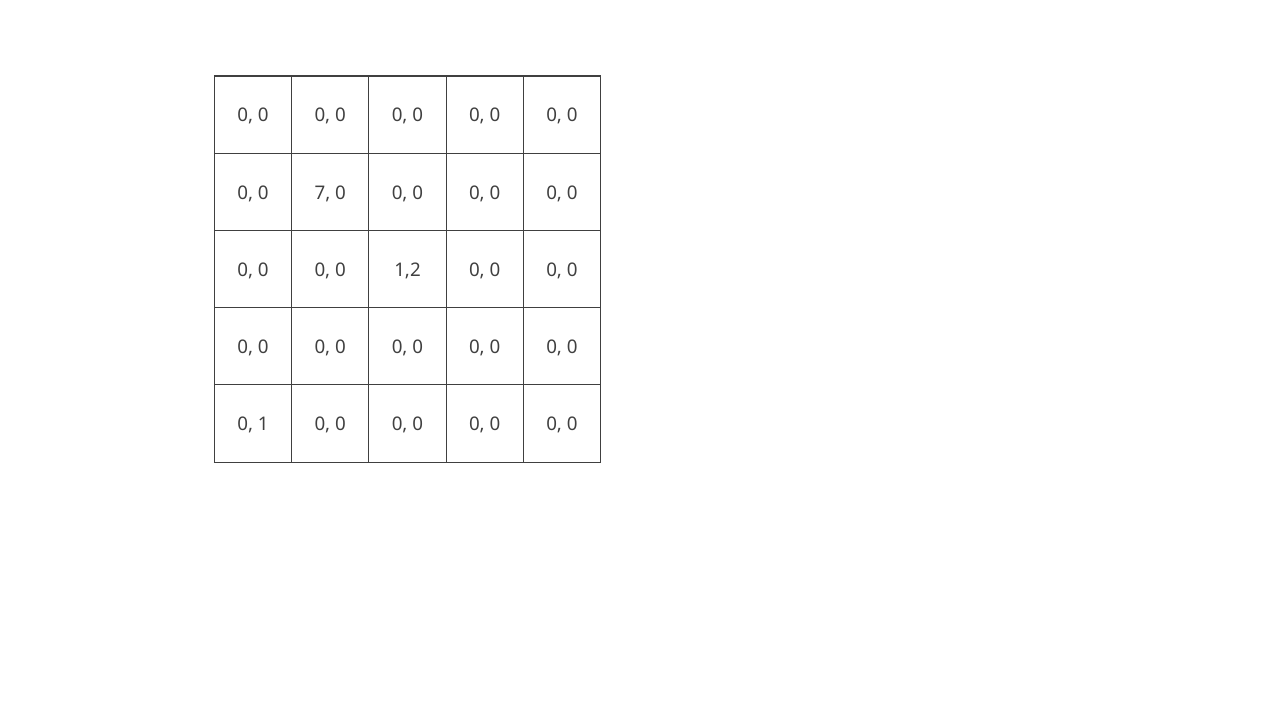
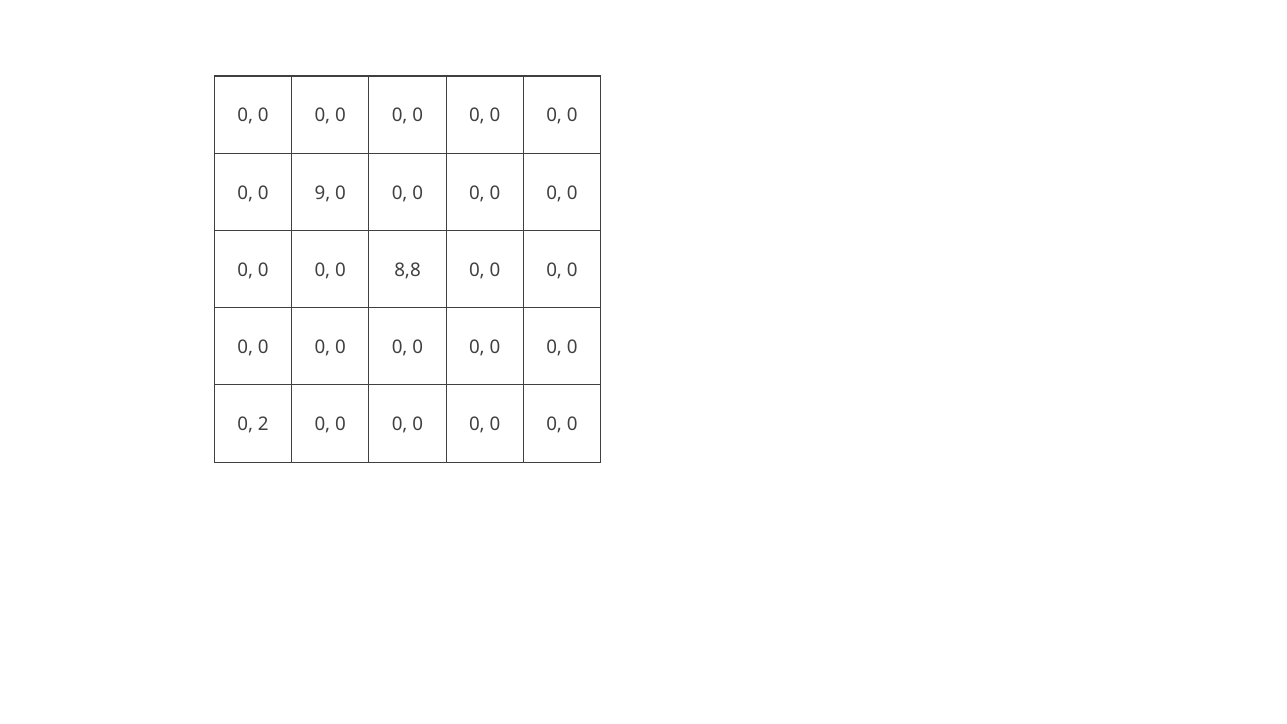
7: 7 -> 9 (322, 193)
1,2: 1,2 -> 8,8 (408, 270)
1: 1 -> 2 (263, 425)
